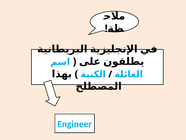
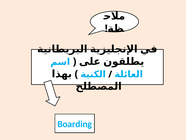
Engineer: Engineer -> Boarding (75, 124)
